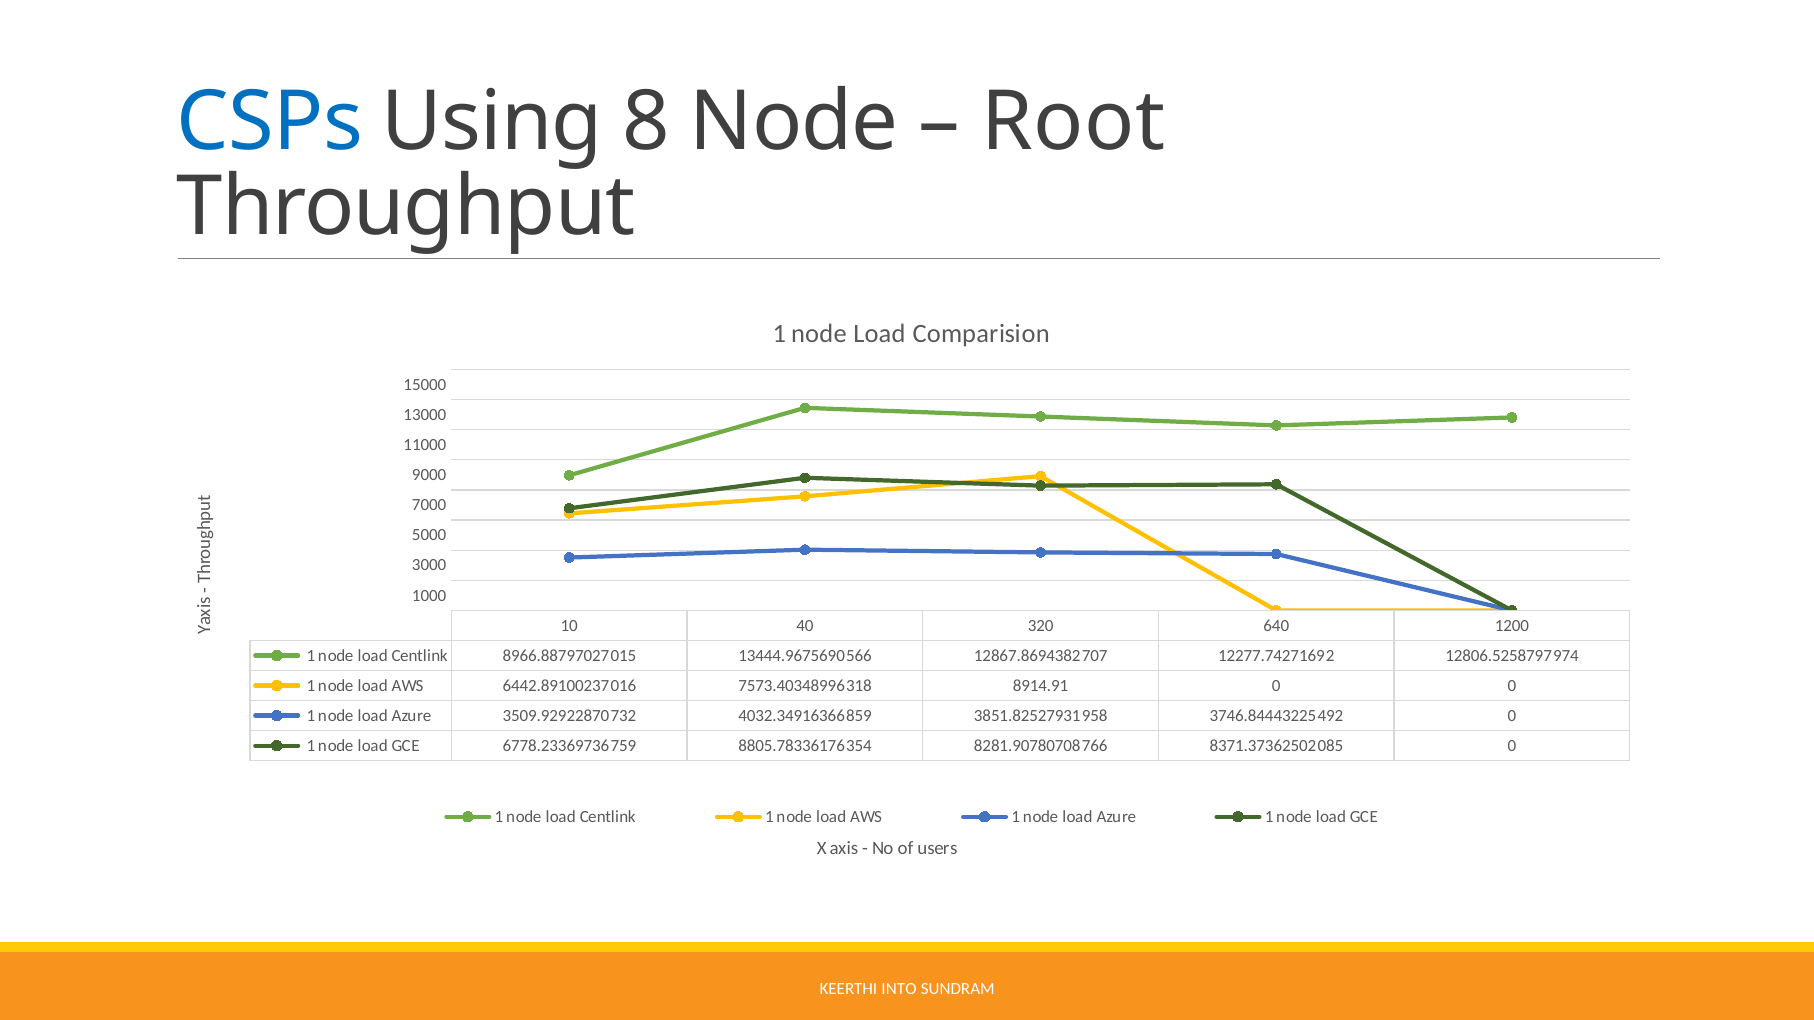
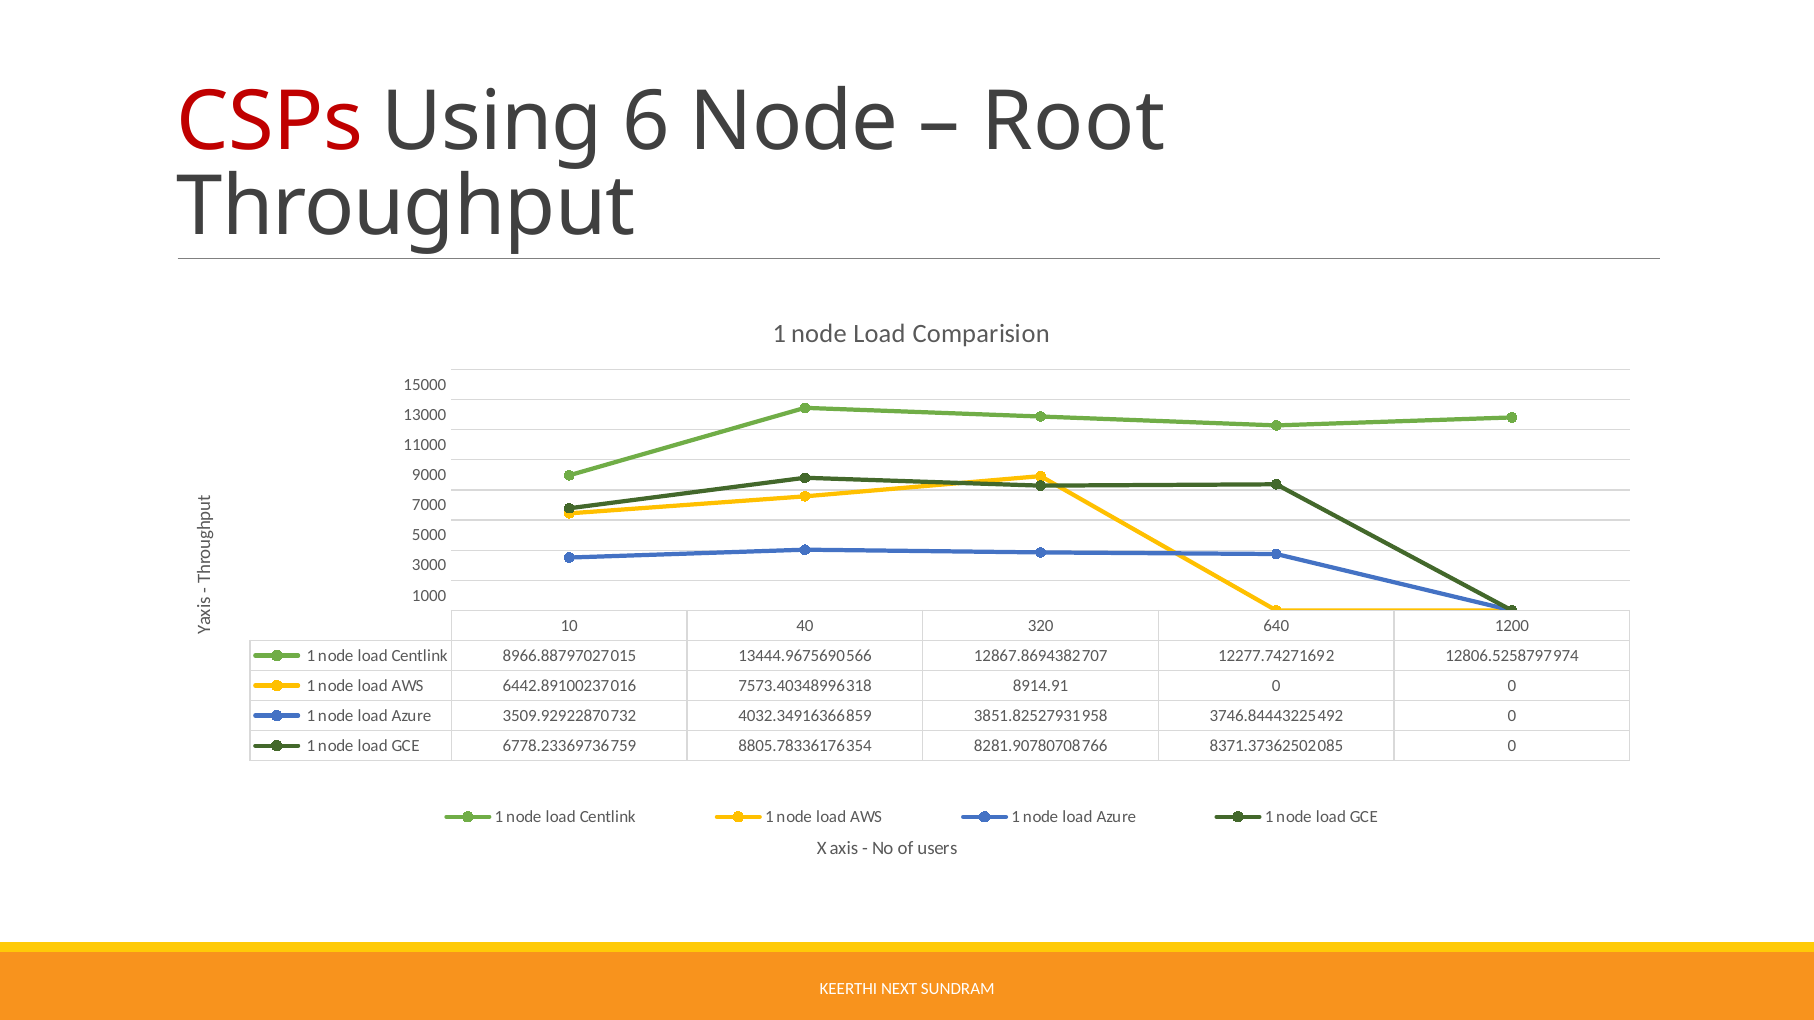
CSPs colour: blue -> red (270, 122)
8: 8 -> 6 (646, 122)
INTO: INTO -> NEXT (899, 989)
